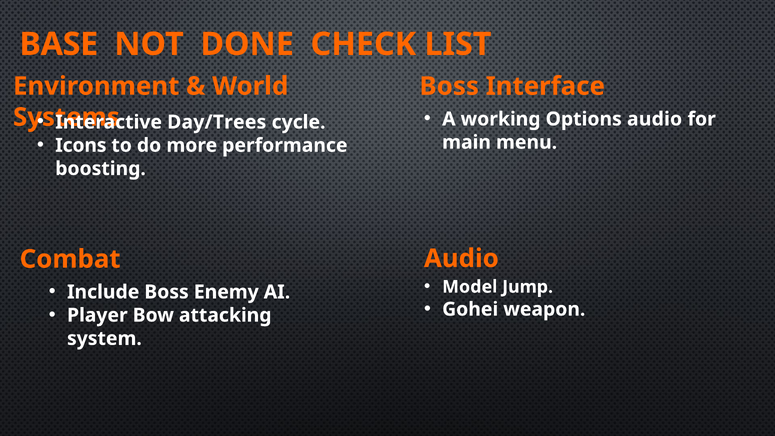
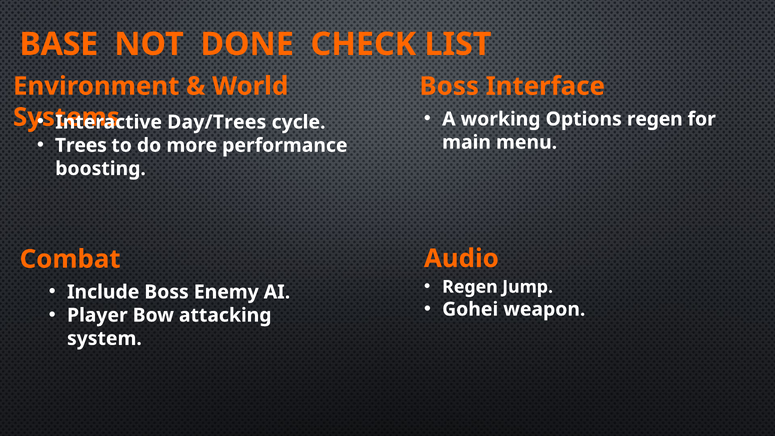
Options audio: audio -> regen (655, 119)
Icons: Icons -> Trees (81, 145)
Model: Model -> Regen (470, 287)
